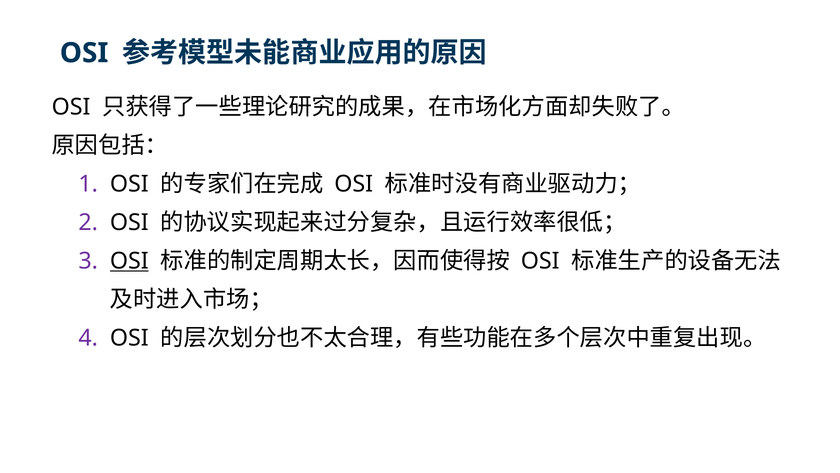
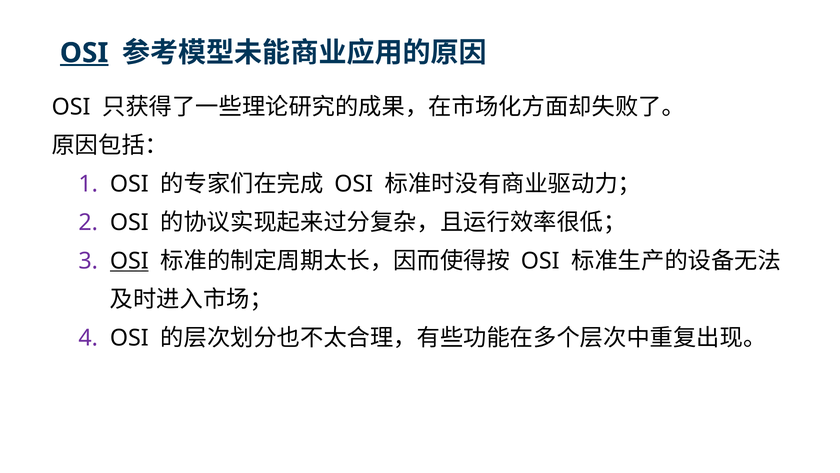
OSI underline: none -> present (84, 53)
